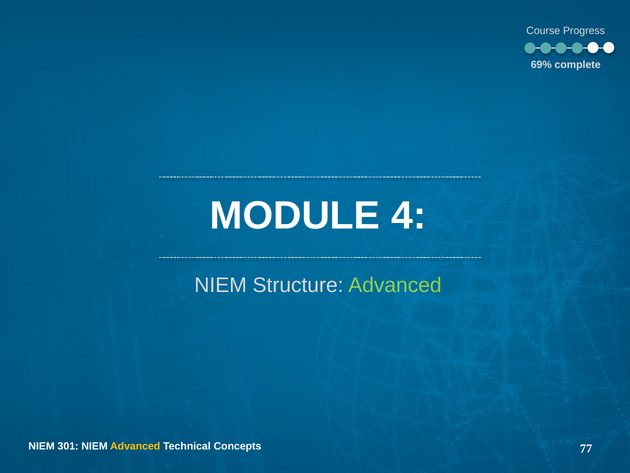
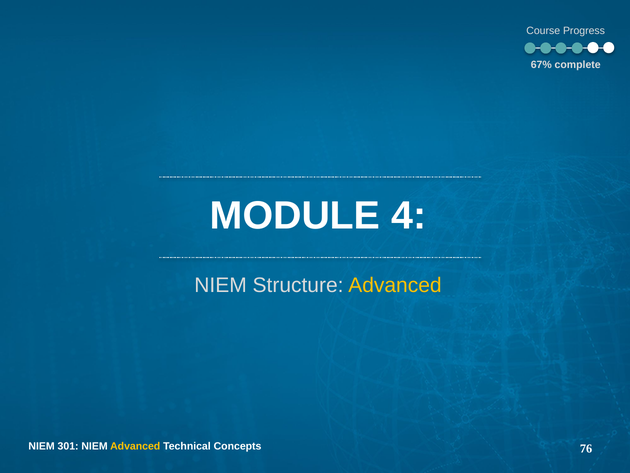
69%: 69% -> 67% (541, 65)
Advanced colour: light green -> yellow (395, 285)
77: 77 -> 76 (586, 448)
